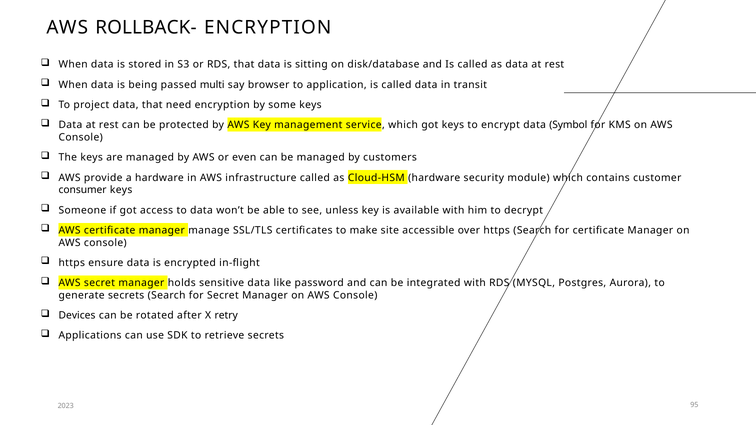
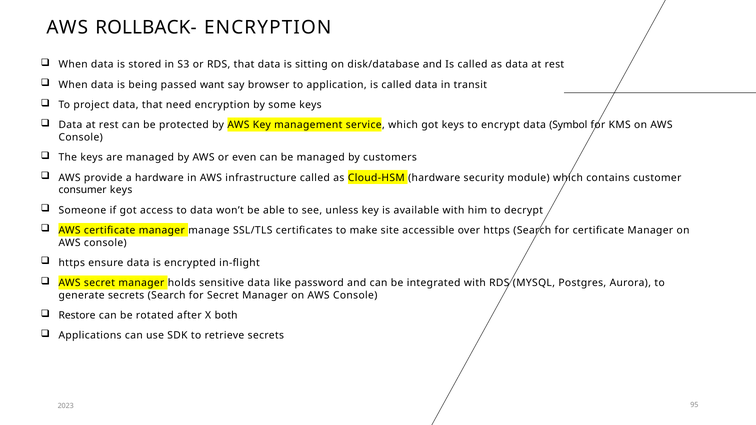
multi: multi -> want (212, 85)
Devices: Devices -> Restore (77, 316)
retry: retry -> both (226, 316)
